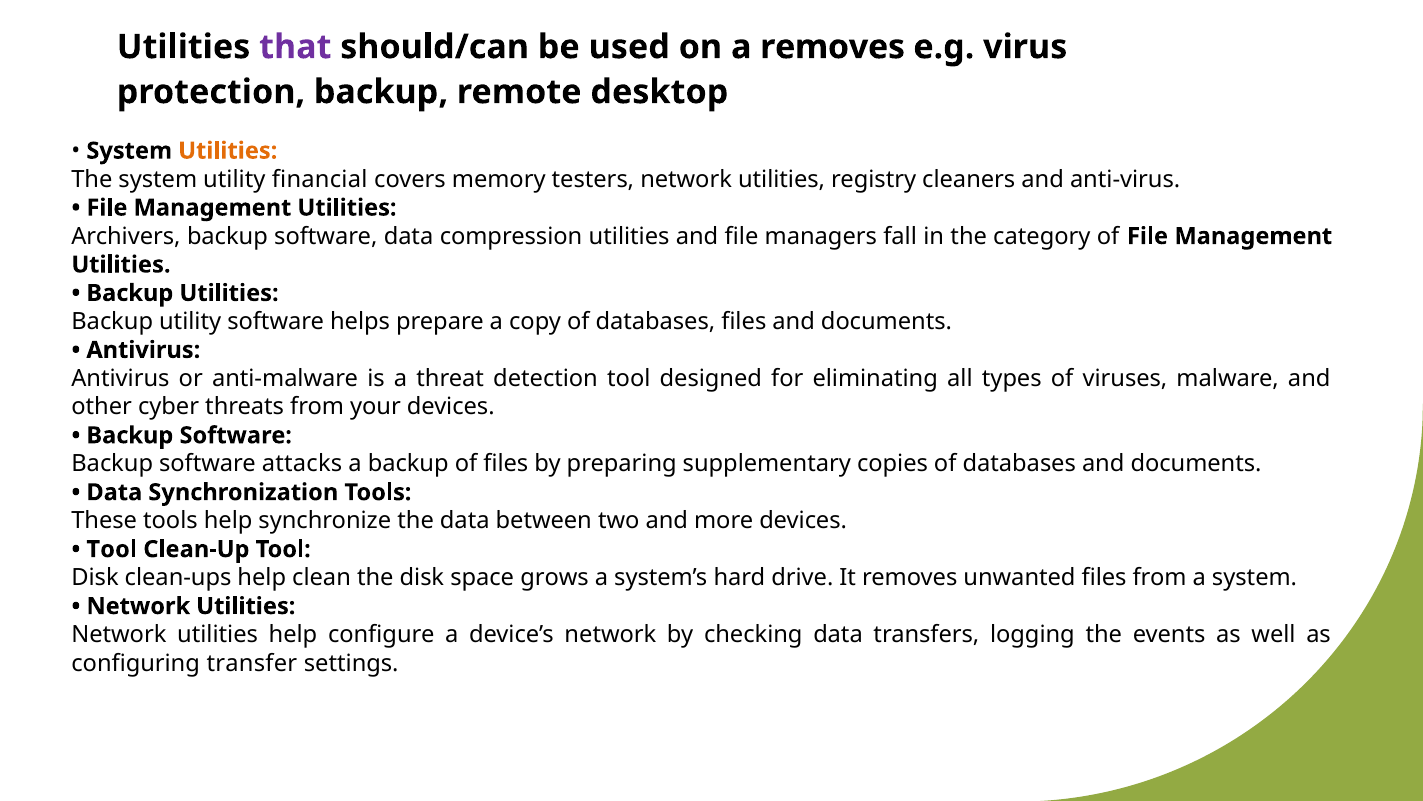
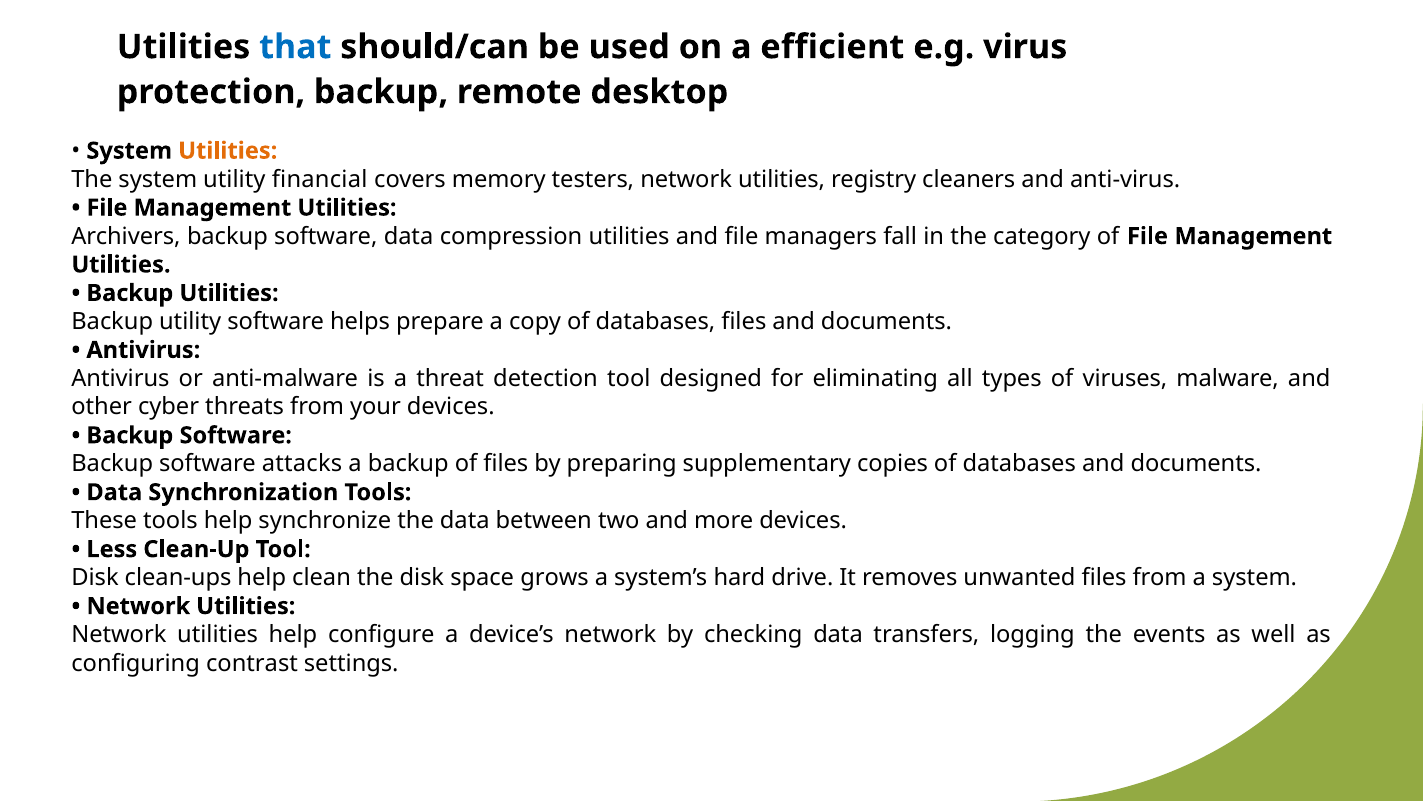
that colour: purple -> blue (295, 47)
a removes: removes -> efficient (832, 47)
Tool: Tool -> Less (112, 549)
transfer: transfer -> contrast (252, 663)
